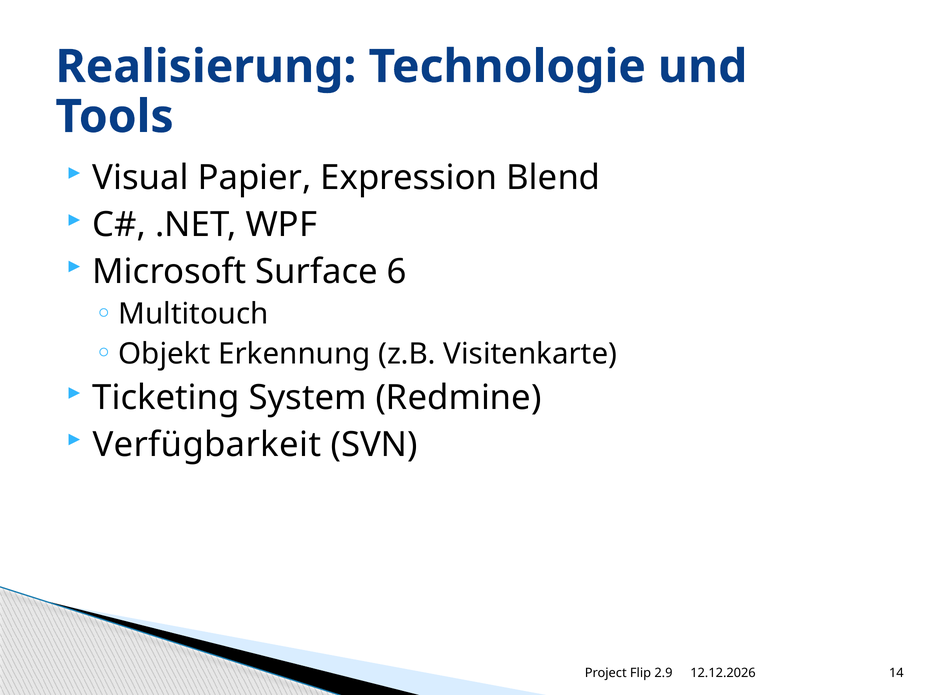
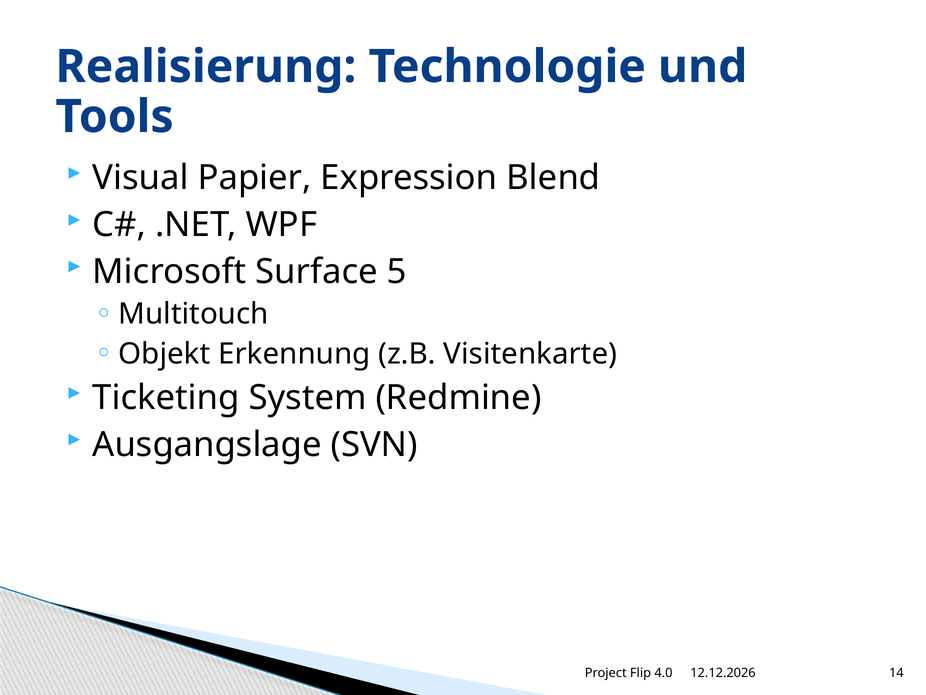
6: 6 -> 5 (397, 272)
Verfügbarkeit: Verfügbarkeit -> Ausgangslage (207, 444)
2.9: 2.9 -> 4.0 (663, 672)
